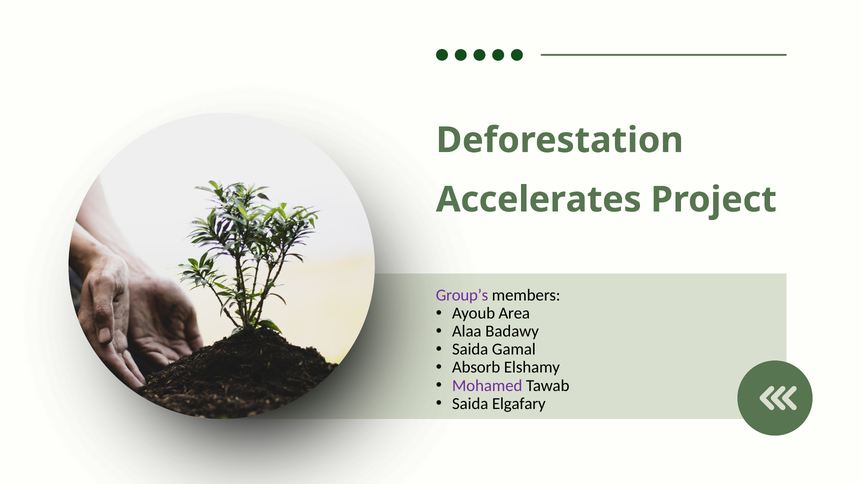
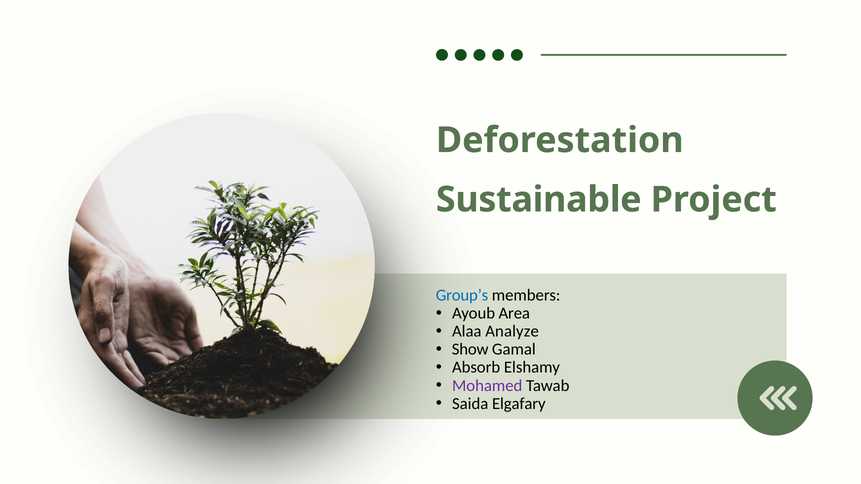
Accelerates: Accelerates -> Sustainable (539, 200)
Group’s colour: purple -> blue (462, 295)
Badawy: Badawy -> Analyze (512, 331)
Saida: Saida -> Show (470, 350)
